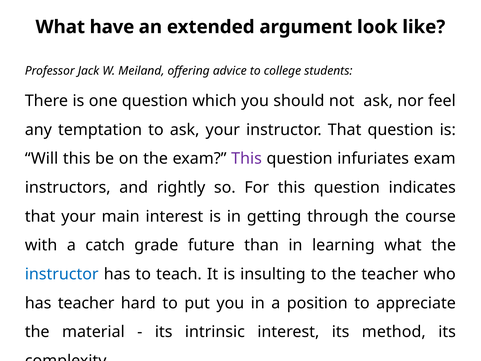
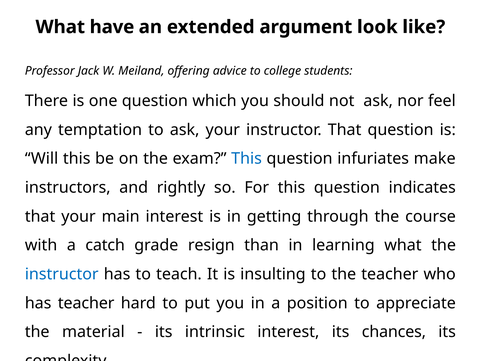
This colour: purple -> blue (247, 159)
infuriates exam: exam -> make (435, 159)
future: future -> resign (211, 245)
method: method -> chances (394, 332)
